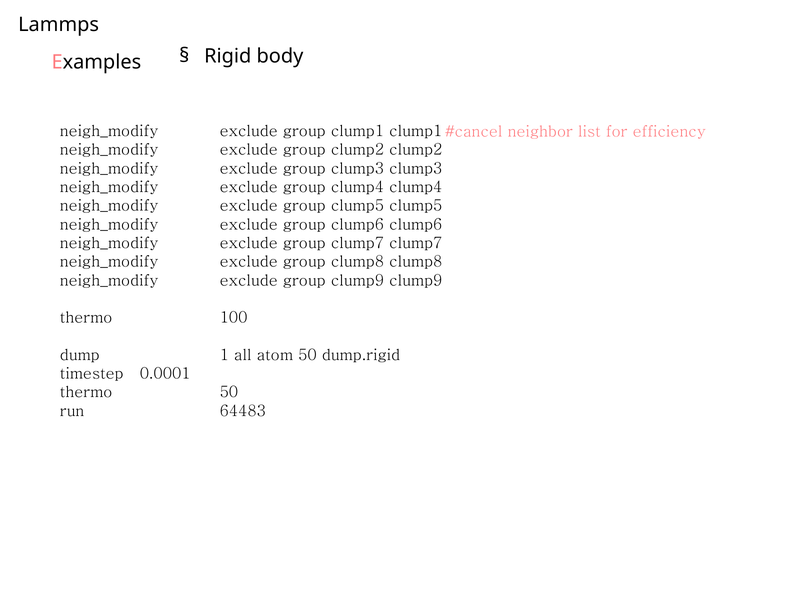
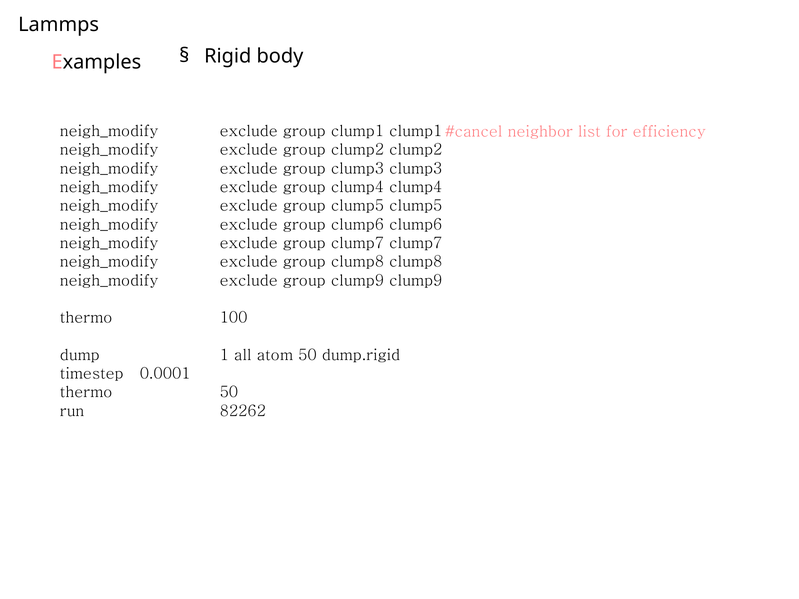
64483: 64483 -> 82262 (243, 411)
